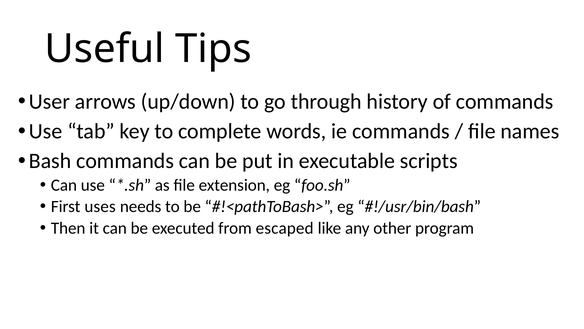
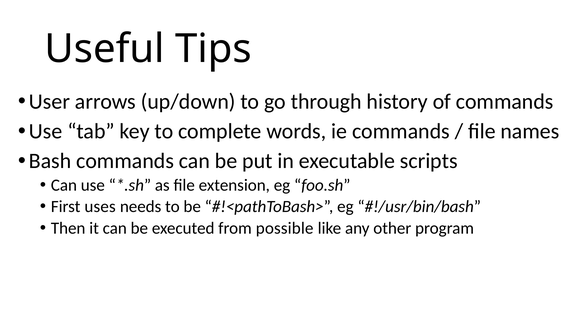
escaped: escaped -> possible (285, 228)
